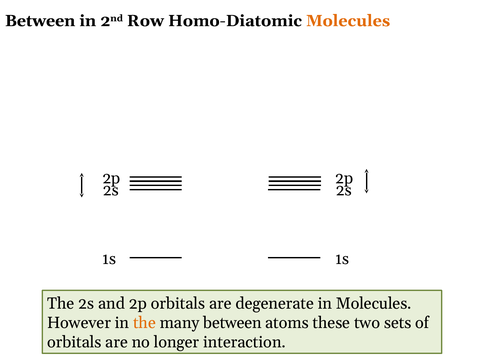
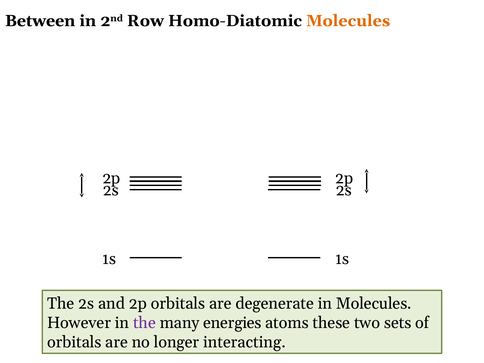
the colour: orange -> purple (144, 323)
many between: between -> energies (232, 323)
interaction: interaction -> interacting (244, 342)
